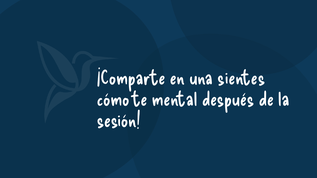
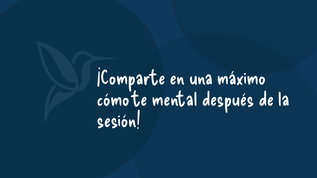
sientes: sientes -> máximo (241, 78)
